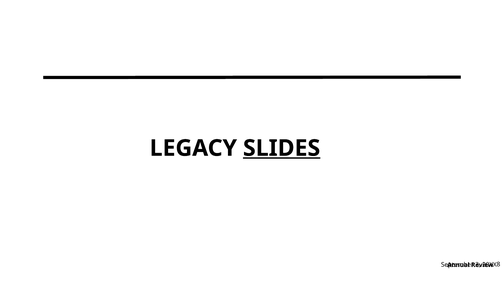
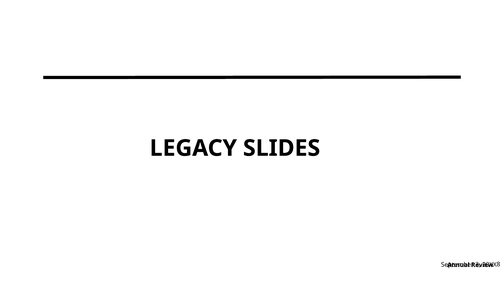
SLIDES underline: present -> none (282, 148)
